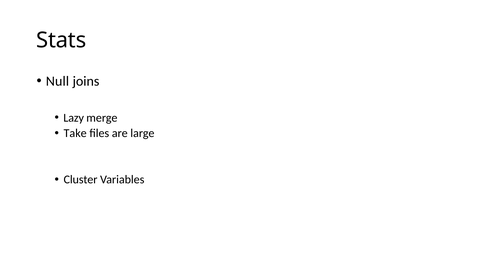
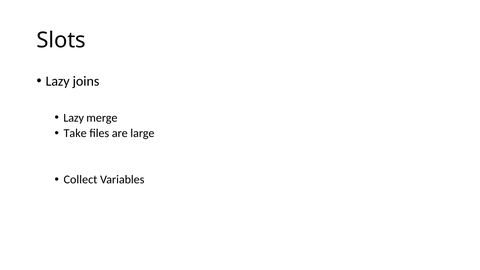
Stats: Stats -> Slots (61, 40)
Null: Null -> Lazy (58, 81)
Cluster: Cluster -> Collect (80, 180)
